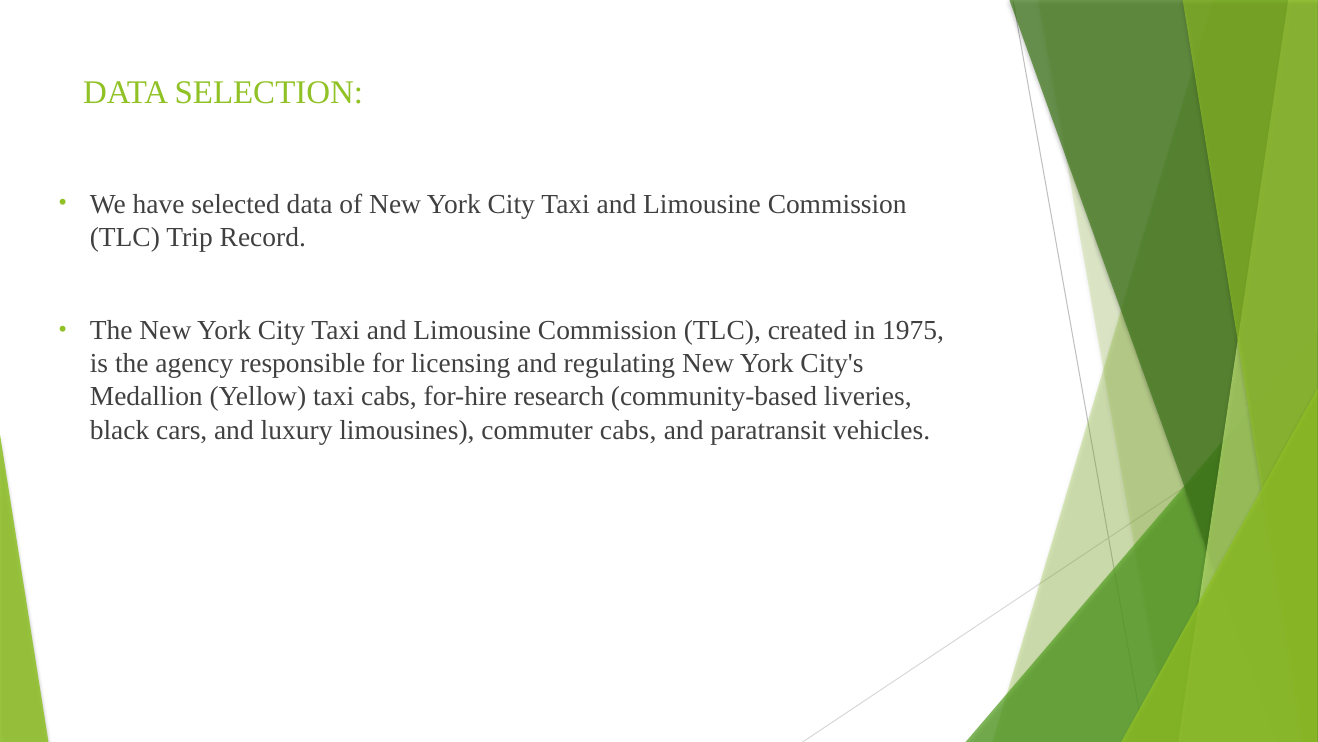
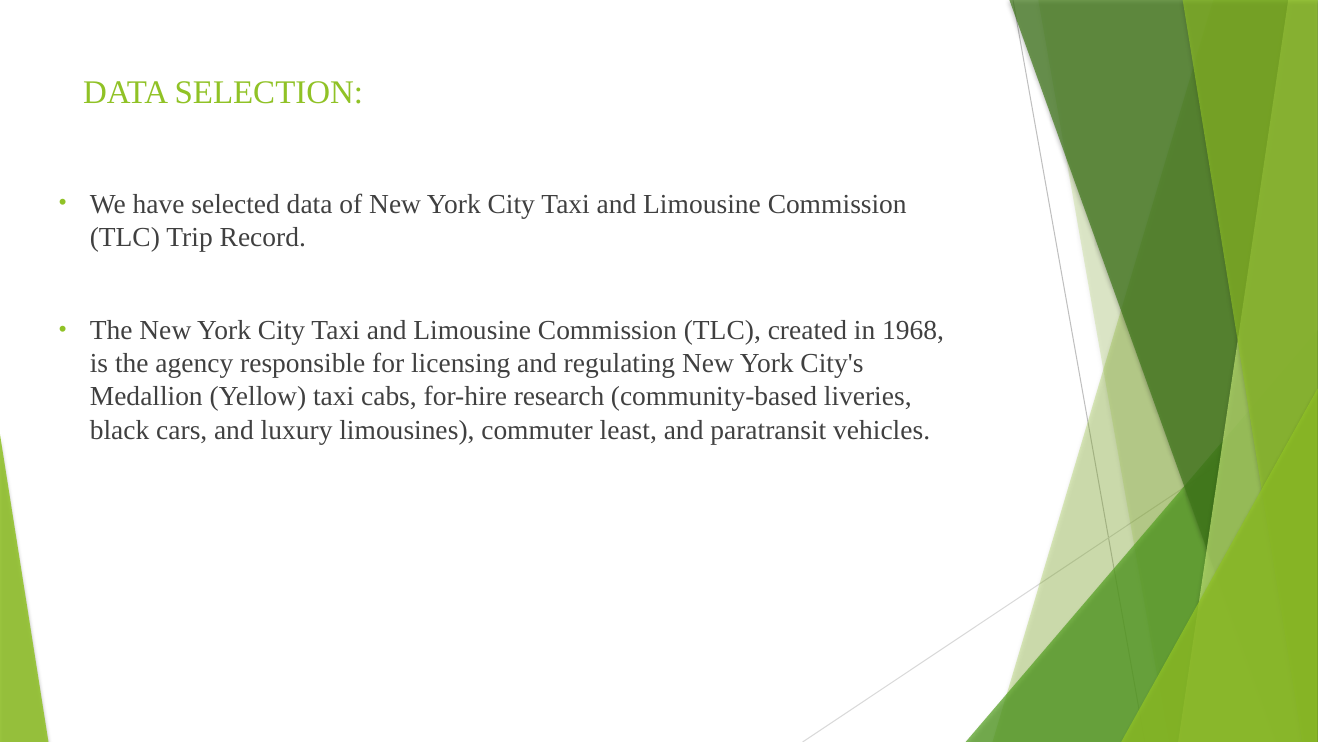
1975: 1975 -> 1968 (913, 331)
commuter cabs: cabs -> least (628, 430)
